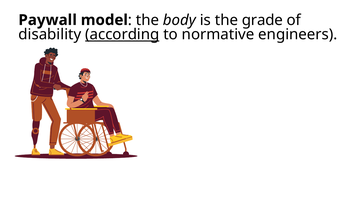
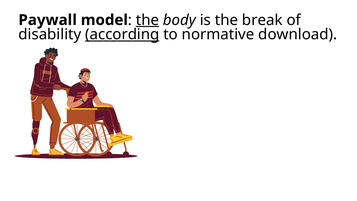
the underline: none -> present (147, 20)
grade: grade -> break (262, 20)
engineers: engineers -> download (298, 34)
